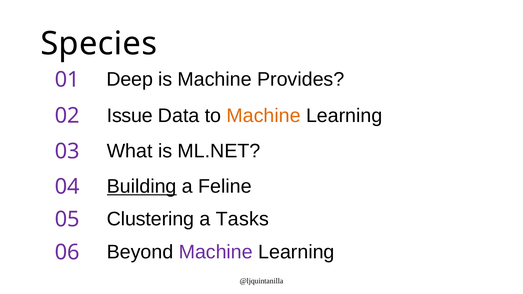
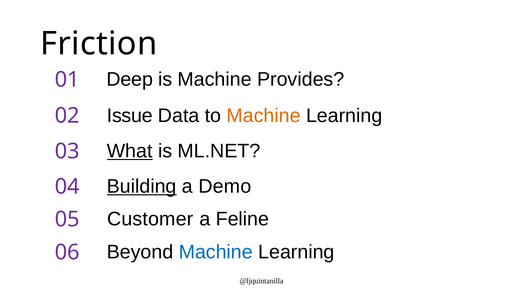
Species: Species -> Friction (99, 44)
What underline: none -> present (130, 151)
Feline: Feline -> Demo (225, 186)
Clustering: Clustering -> Customer (150, 219)
Tasks: Tasks -> Feline (242, 219)
Machine colour: purple -> blue (216, 252)
